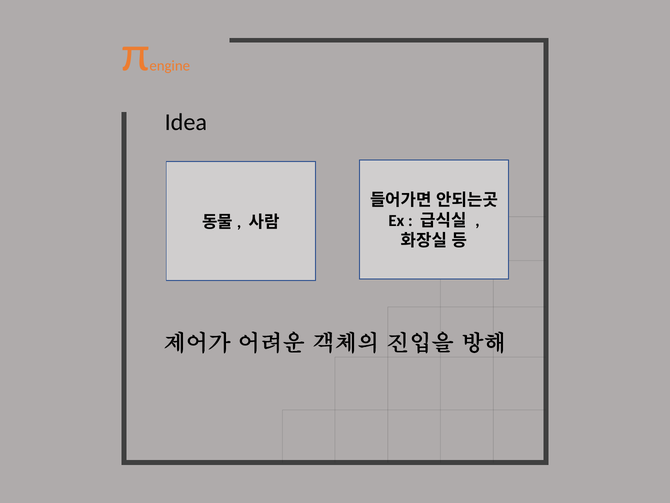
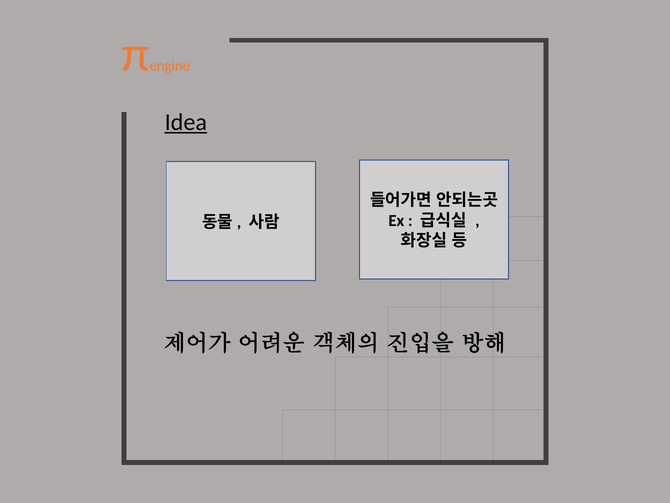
Idea underline: none -> present (186, 122)
